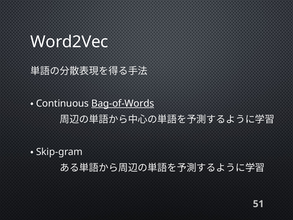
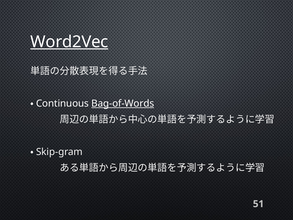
Word2Vec underline: none -> present (69, 42)
